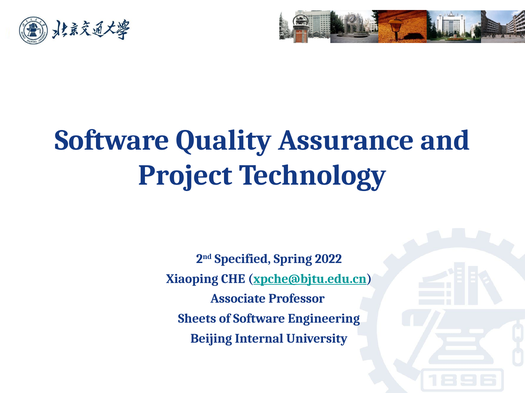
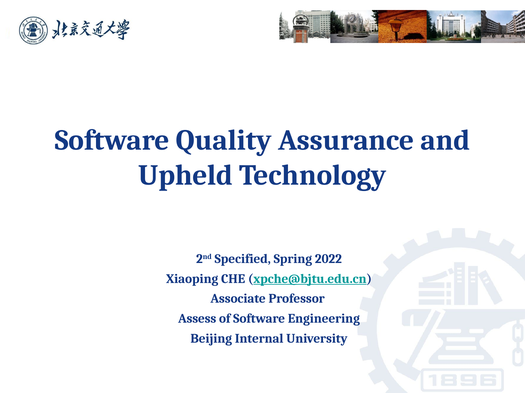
Project: Project -> Upheld (186, 175)
Sheets: Sheets -> Assess (197, 319)
